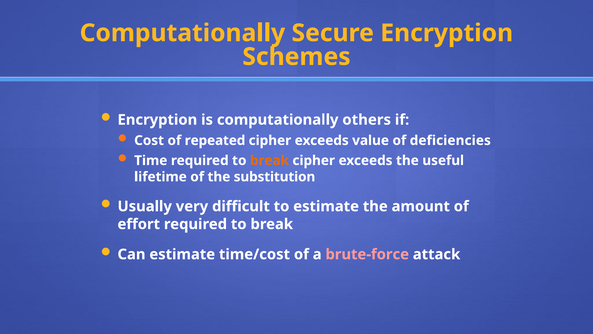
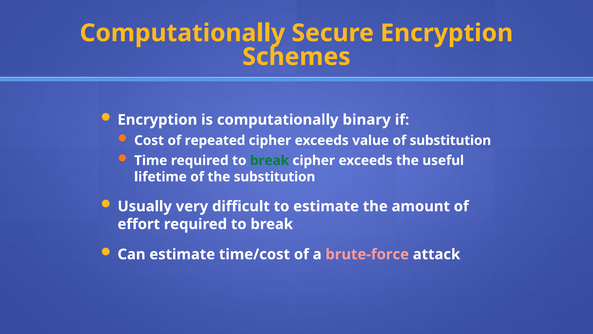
others: others -> binary (367, 120)
of deficiencies: deficiencies -> substitution (450, 140)
break colour: orange -> green (270, 160)
